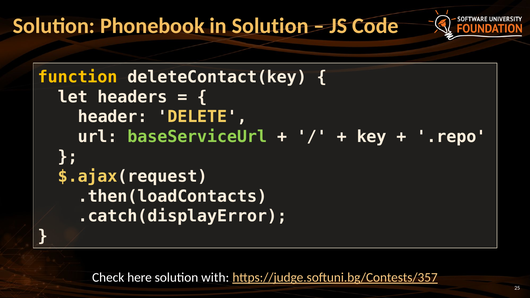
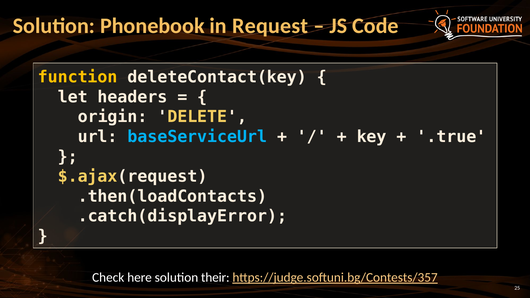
in Solution: Solution -> Request (270, 26)
header: header -> origin (113, 117)
baseServiceUrl colour: light green -> light blue (197, 137)
.repo: .repo -> .true (451, 137)
with: with -> their (215, 278)
